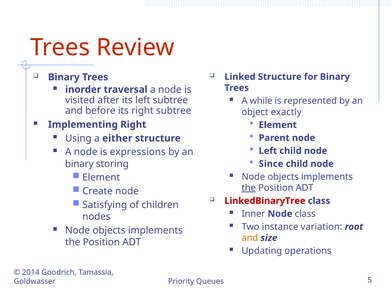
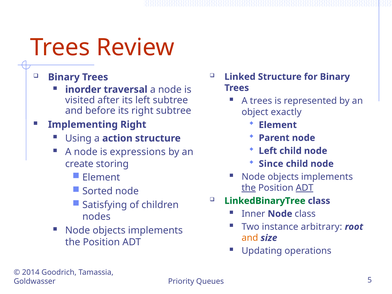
A while: while -> trees (261, 101)
either: either -> action (117, 138)
binary: binary -> create (79, 164)
ADT underline: none -> present (305, 188)
Create: Create -> Sorted (98, 191)
LinkedBinaryTree colour: red -> green (265, 201)
variation: variation -> arbitrary (321, 227)
